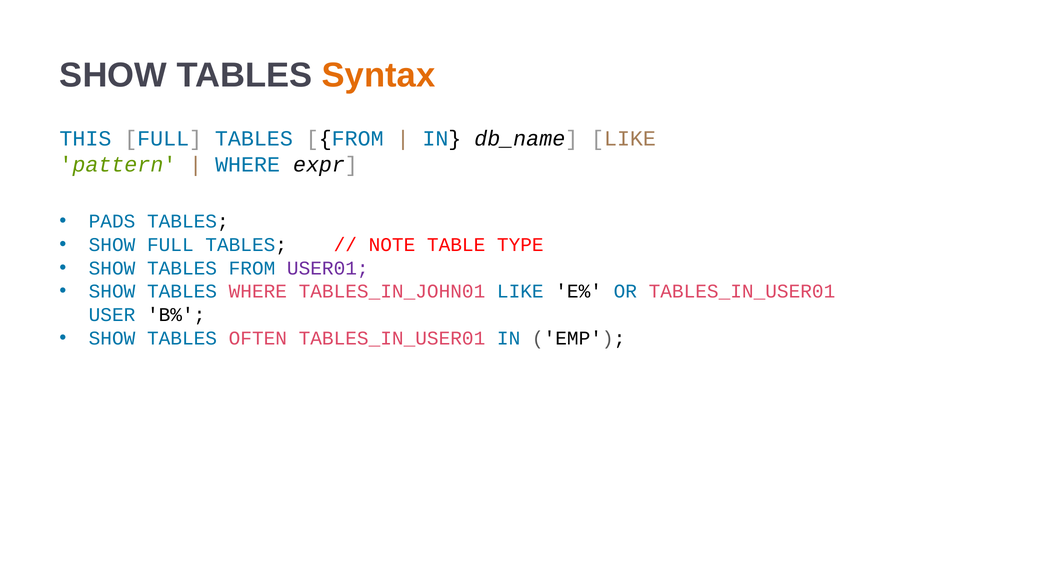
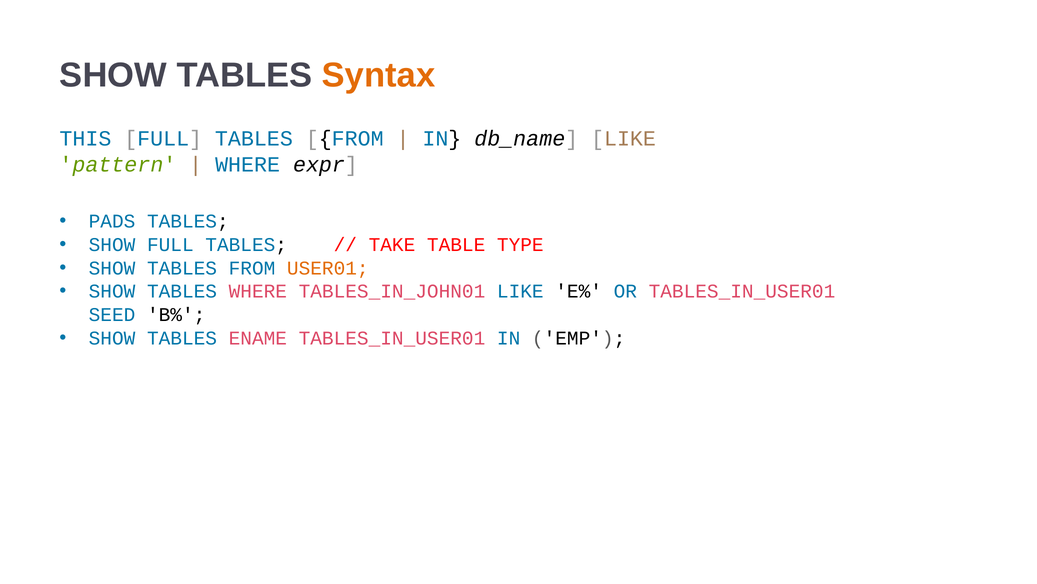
NOTE: NOTE -> TAKE (392, 244)
USER01 colour: purple -> orange (328, 268)
USER: USER -> SEED (112, 314)
OFTEN: OFTEN -> ENAME (258, 338)
